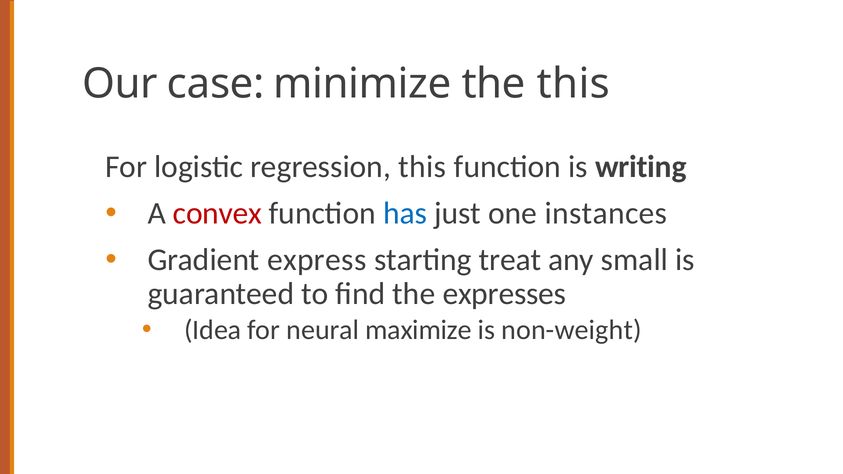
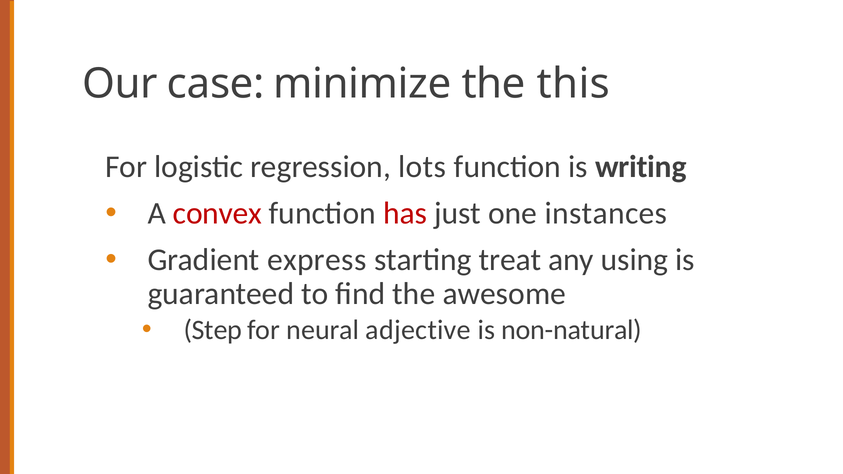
regression this: this -> lots (422, 167)
has colour: blue -> red (405, 213)
small: small -> using (634, 260)
expresses: expresses -> awesome (504, 294)
Idea: Idea -> Step (213, 330)
maximize: maximize -> adjective (418, 330)
non-weight: non-weight -> non-natural (572, 330)
